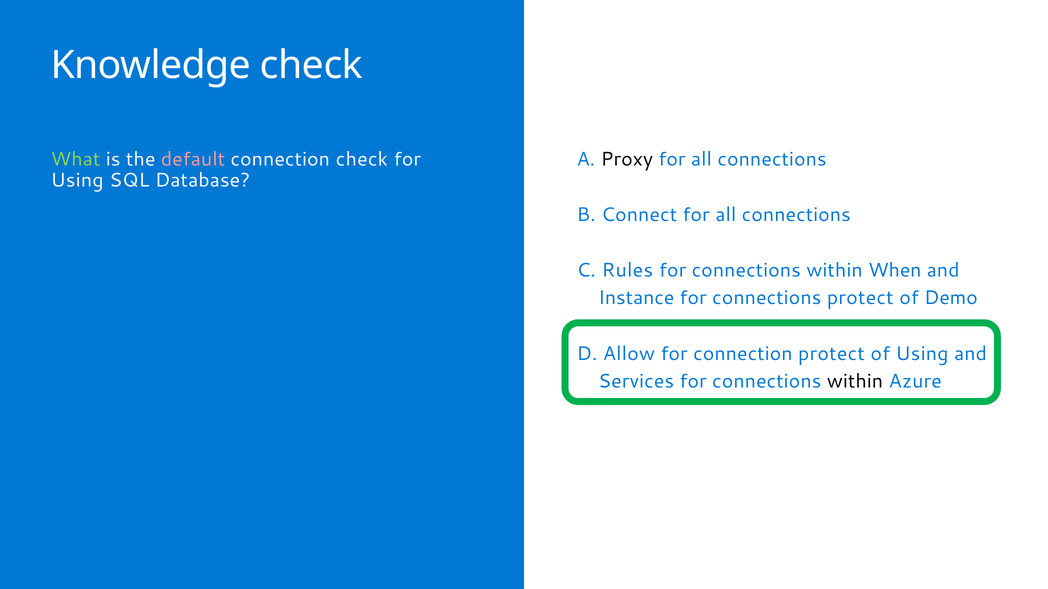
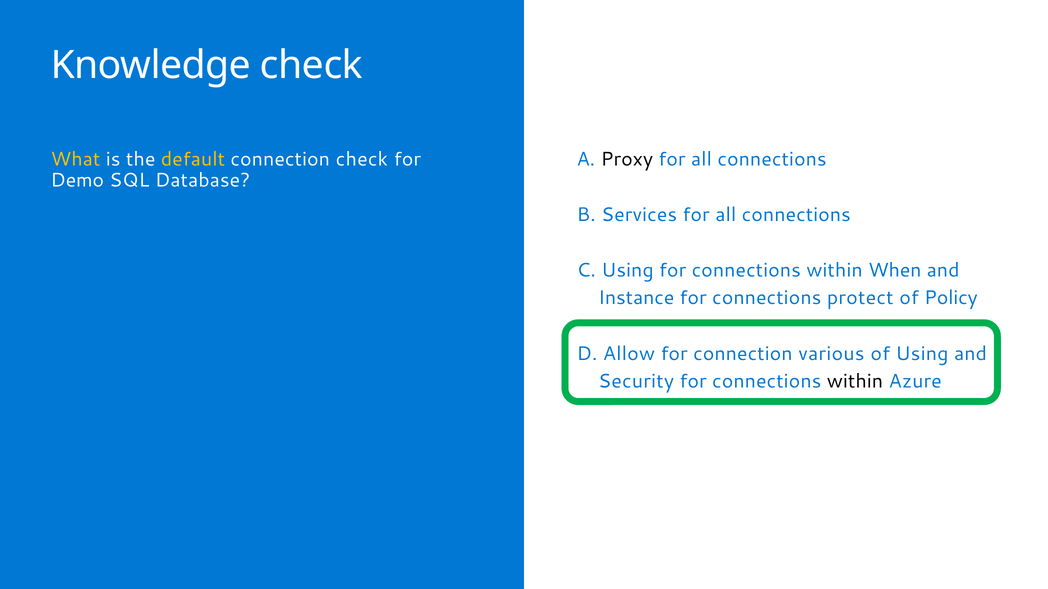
What colour: light green -> yellow (75, 159)
default colour: pink -> yellow (193, 159)
Using: Using -> Demo (77, 181)
Connect: Connect -> Services (639, 215)
C Rules: Rules -> Using (627, 270)
Demo: Demo -> Policy (951, 298)
connection protect: protect -> various (831, 354)
Services: Services -> Security (636, 382)
